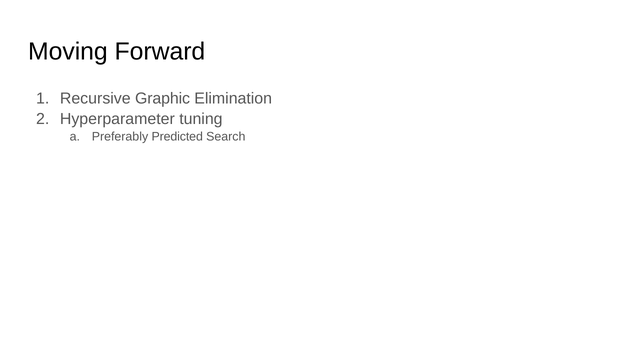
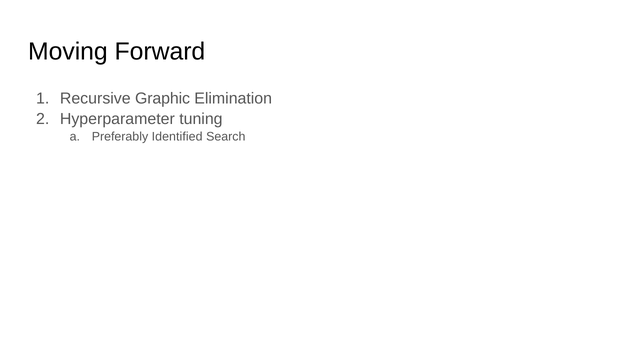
Predicted: Predicted -> Identified (177, 137)
